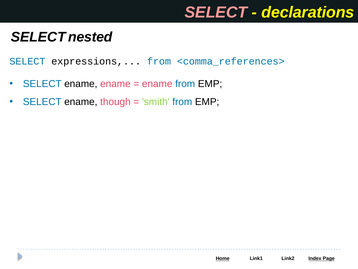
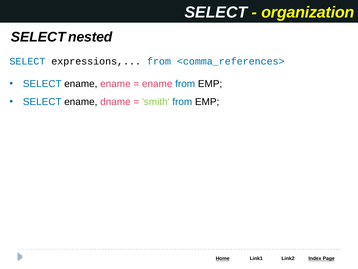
SELECT colour: pink -> white (216, 12)
declarations: declarations -> organization (308, 12)
though: though -> dname (115, 102)
